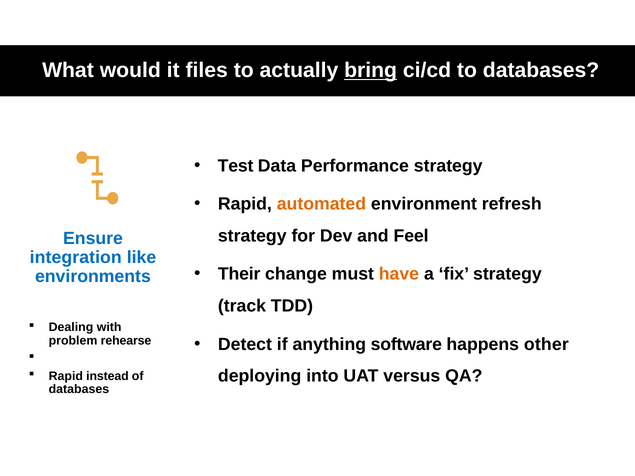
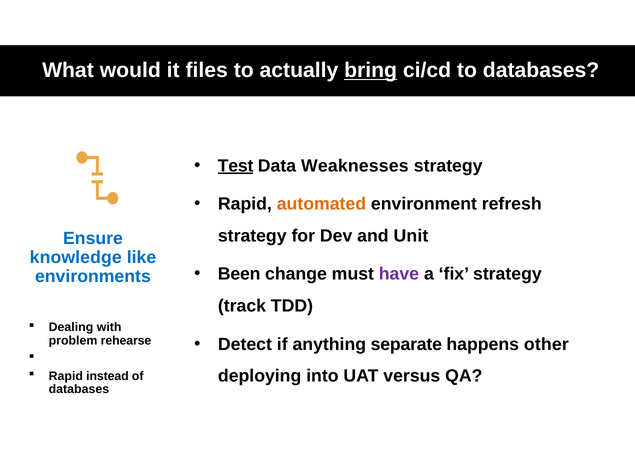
Test underline: none -> present (236, 166)
Performance: Performance -> Weaknesses (355, 166)
Feel: Feel -> Unit (411, 236)
integration: integration -> knowledge (76, 258)
Their: Their -> Been (239, 274)
have colour: orange -> purple (399, 274)
software: software -> separate (406, 344)
